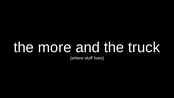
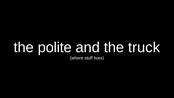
more: more -> polite (55, 47)
